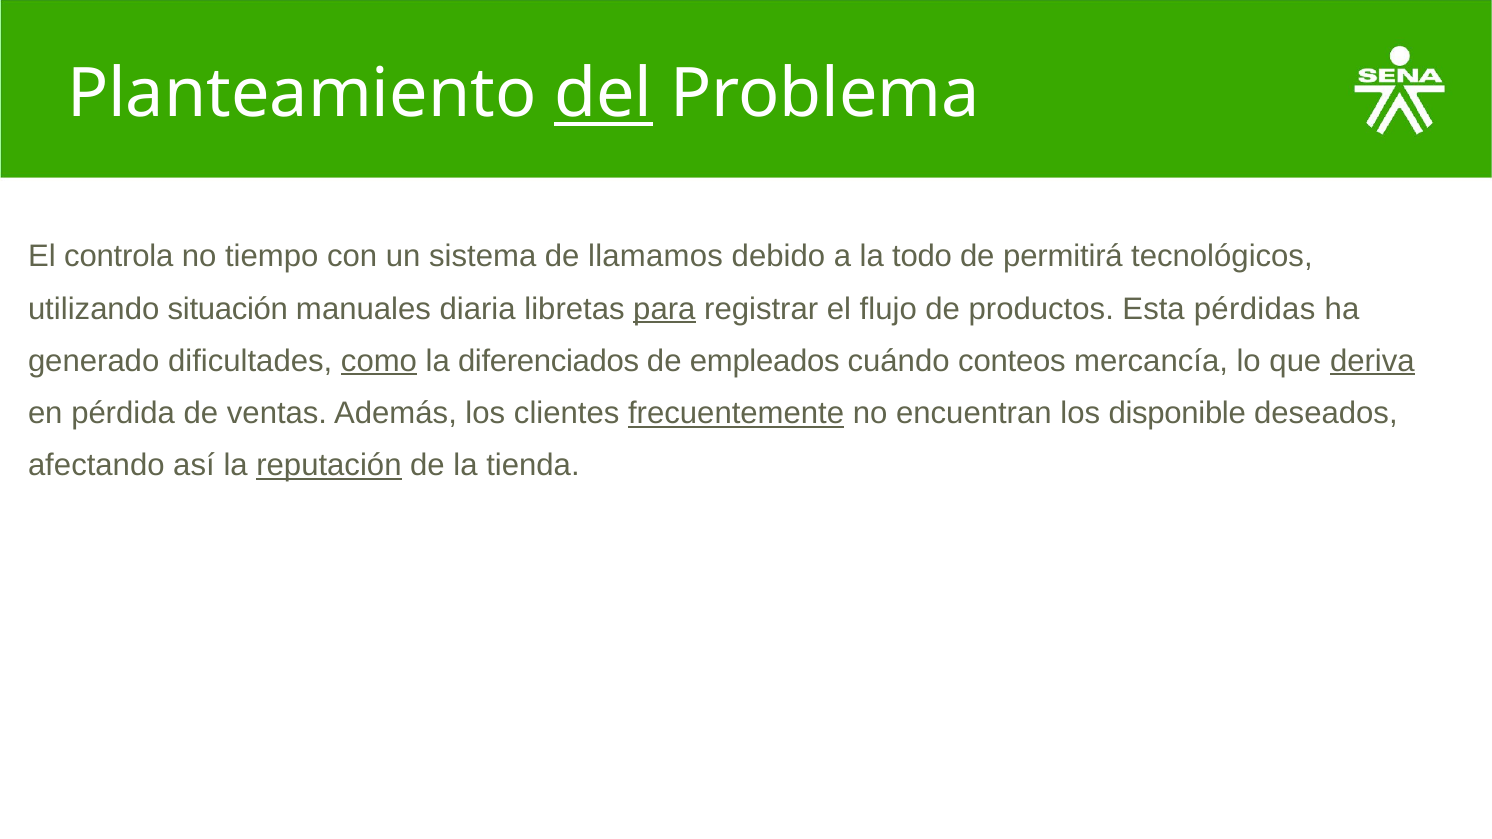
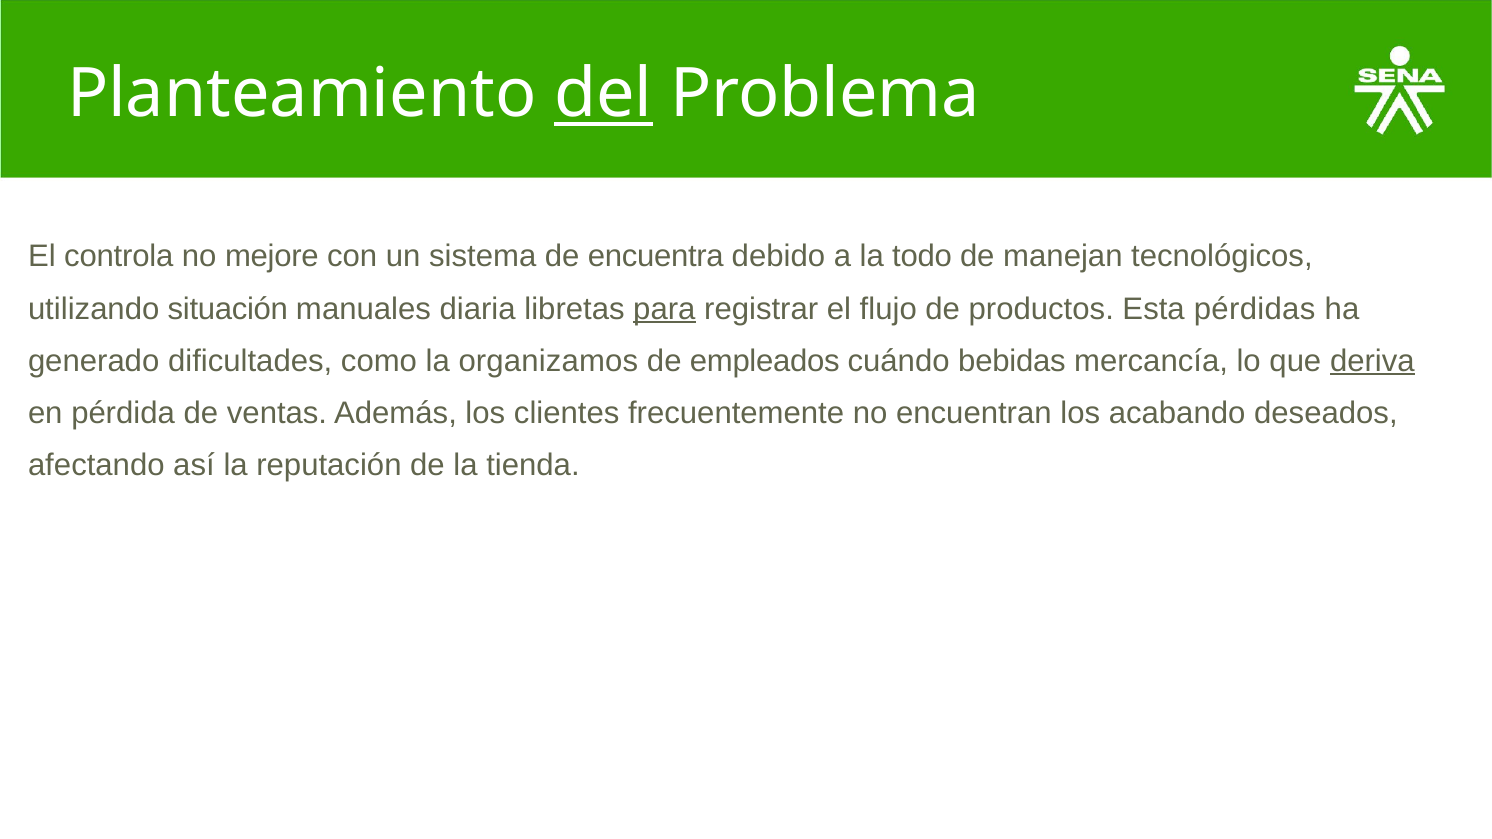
tiempo: tiempo -> mejore (272, 257)
llamamos: llamamos -> encuentra (656, 257)
permitirá: permitirá -> manejan (1063, 257)
como underline: present -> none (379, 361)
diferenciados: diferenciados -> organizamos (548, 361)
conteos: conteos -> bebidas (1012, 361)
frecuentemente underline: present -> none (736, 413)
disponible: disponible -> acabando (1177, 413)
reputación underline: present -> none (329, 466)
